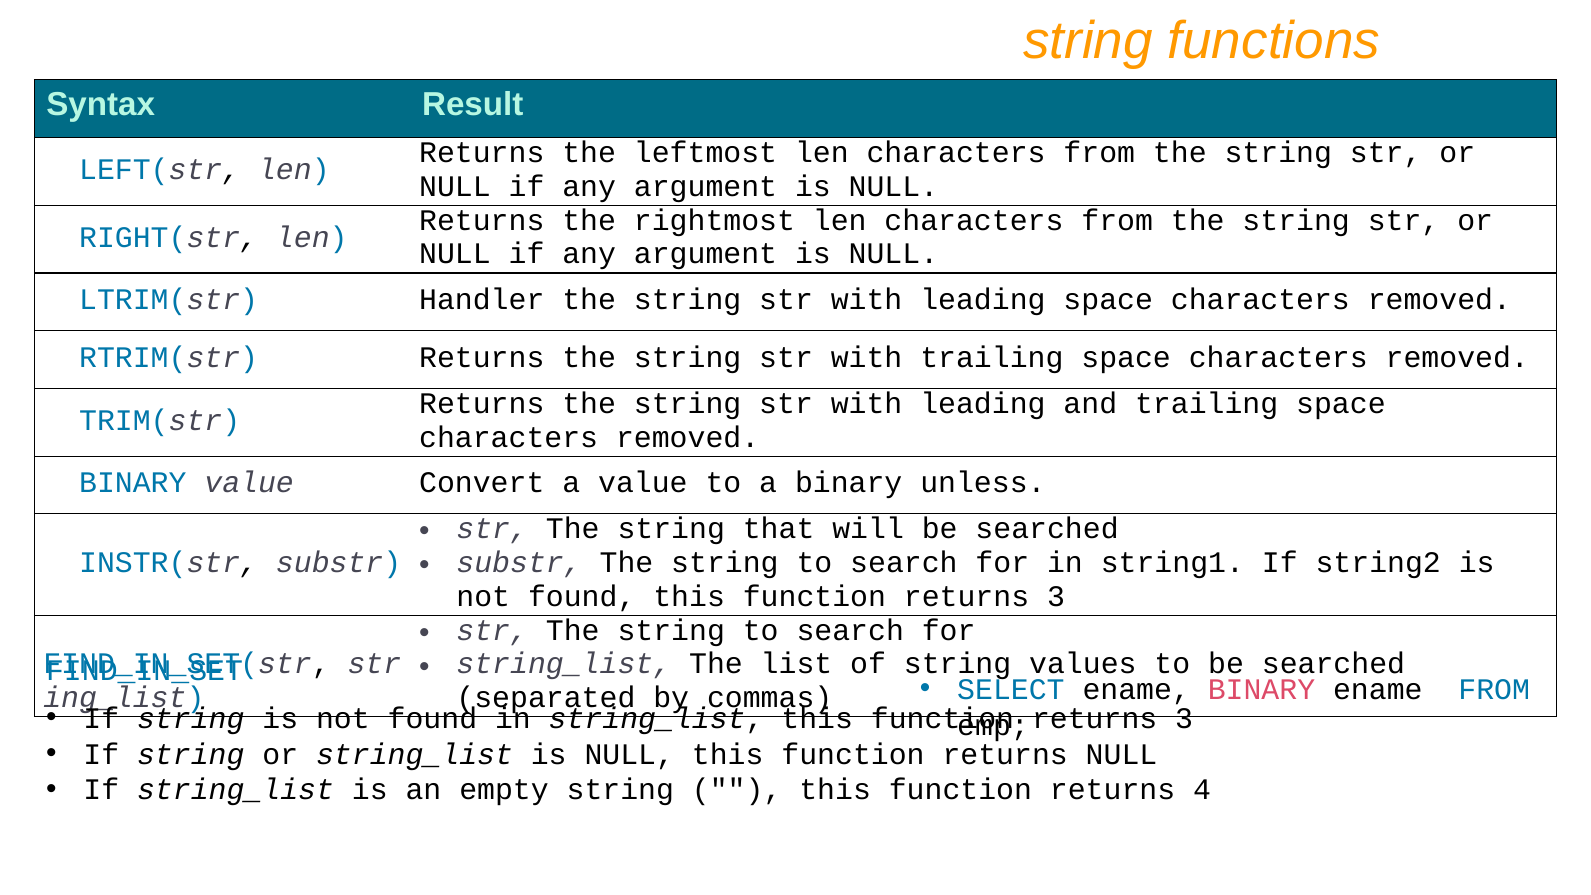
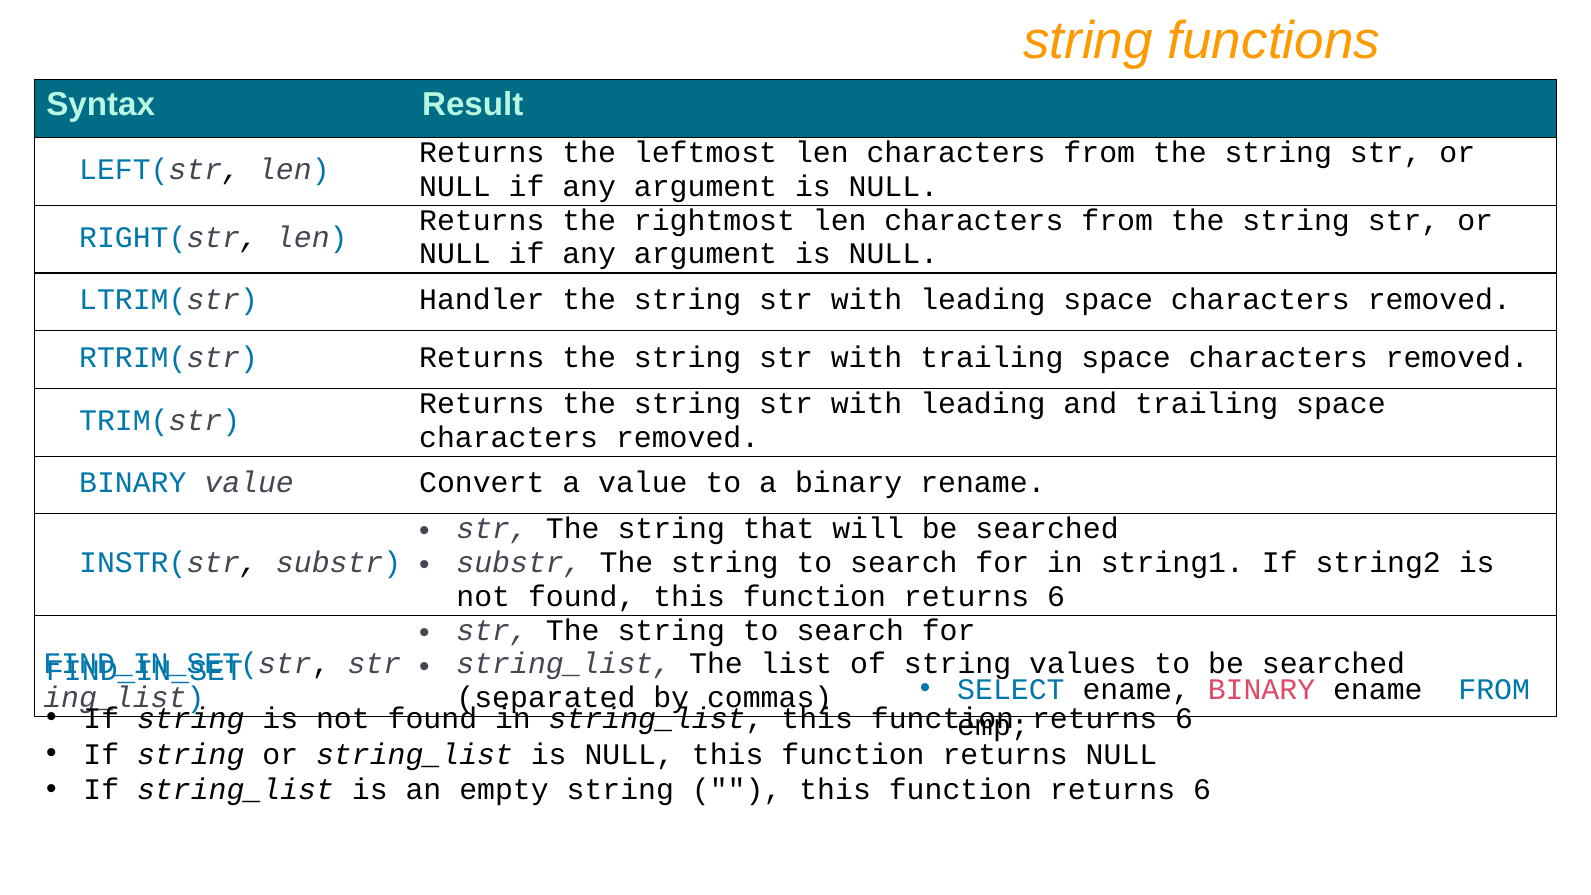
unless: unless -> rename (983, 483)
3: 3 -> 6 (1056, 596)
3: 3 -> 6 (1184, 718)
4: 4 -> 6 (1202, 790)
